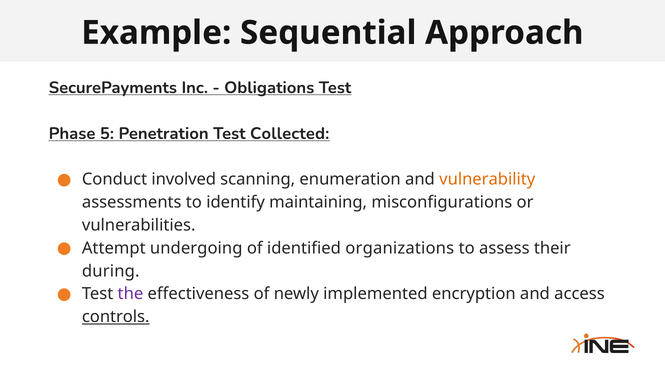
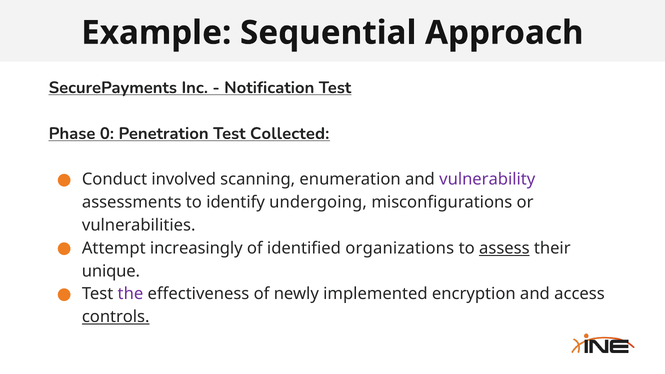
Obligations: Obligations -> Notification (269, 88)
5: 5 -> 0 (107, 134)
vulnerability colour: orange -> purple (487, 179)
maintaining: maintaining -> undergoing (318, 202)
undergoing: undergoing -> increasingly (196, 248)
assess underline: none -> present (504, 248)
during: during -> unique (111, 271)
